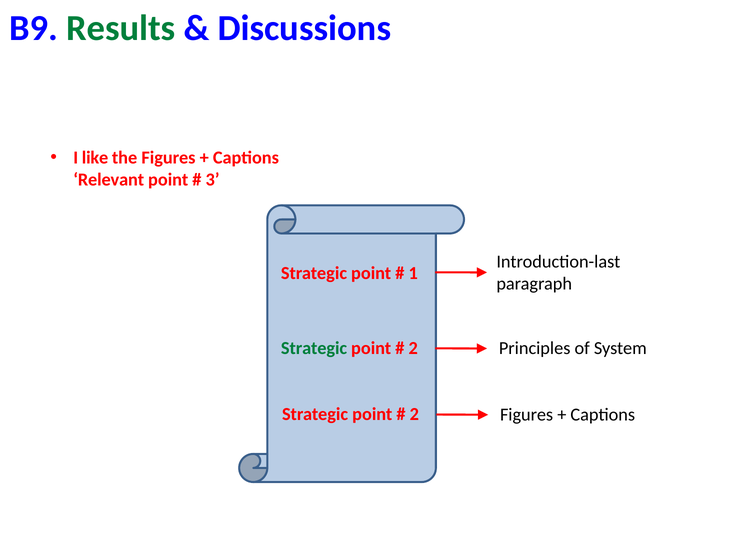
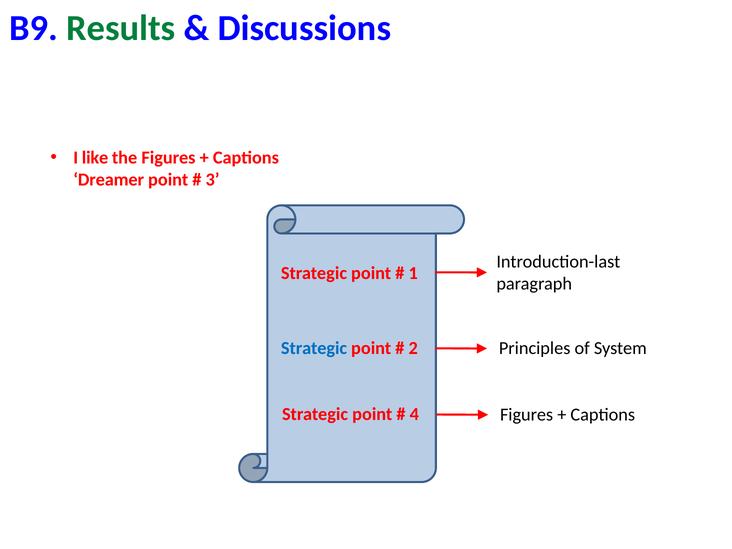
Relevant: Relevant -> Dreamer (109, 180)
Strategic colour: green -> blue (314, 348)
2: 2 -> 4 (414, 414)
